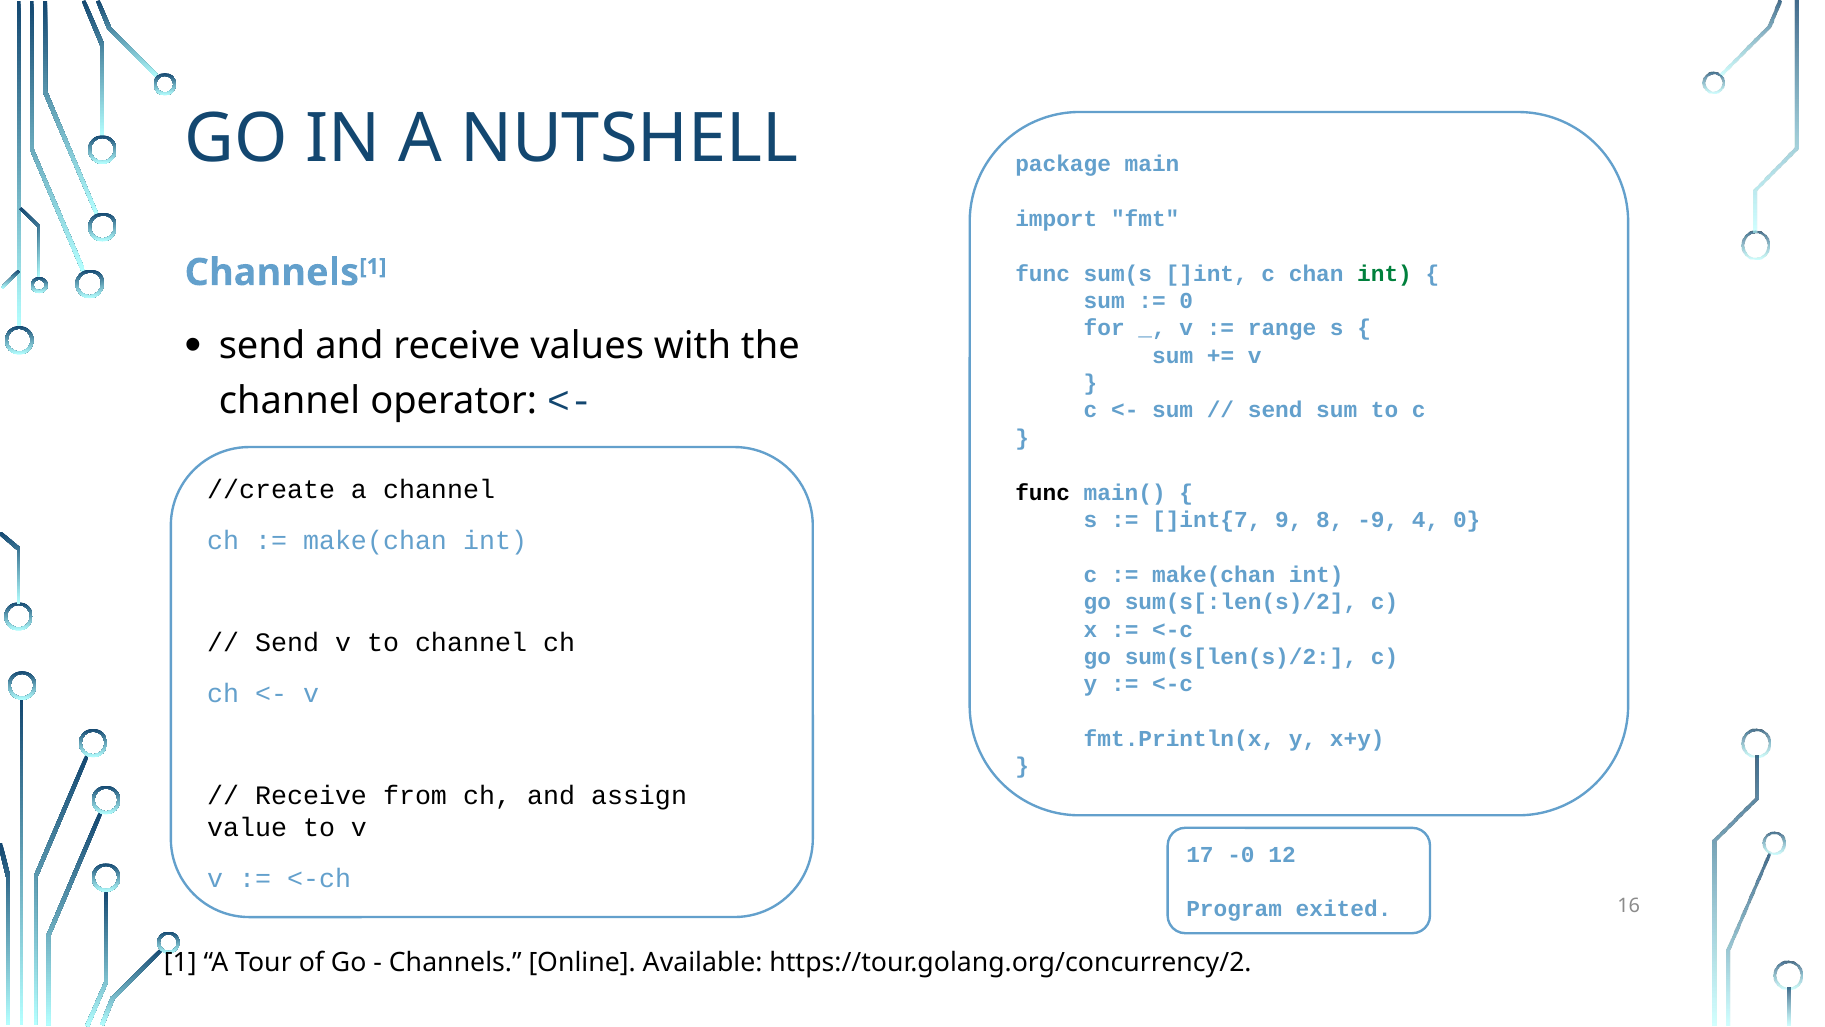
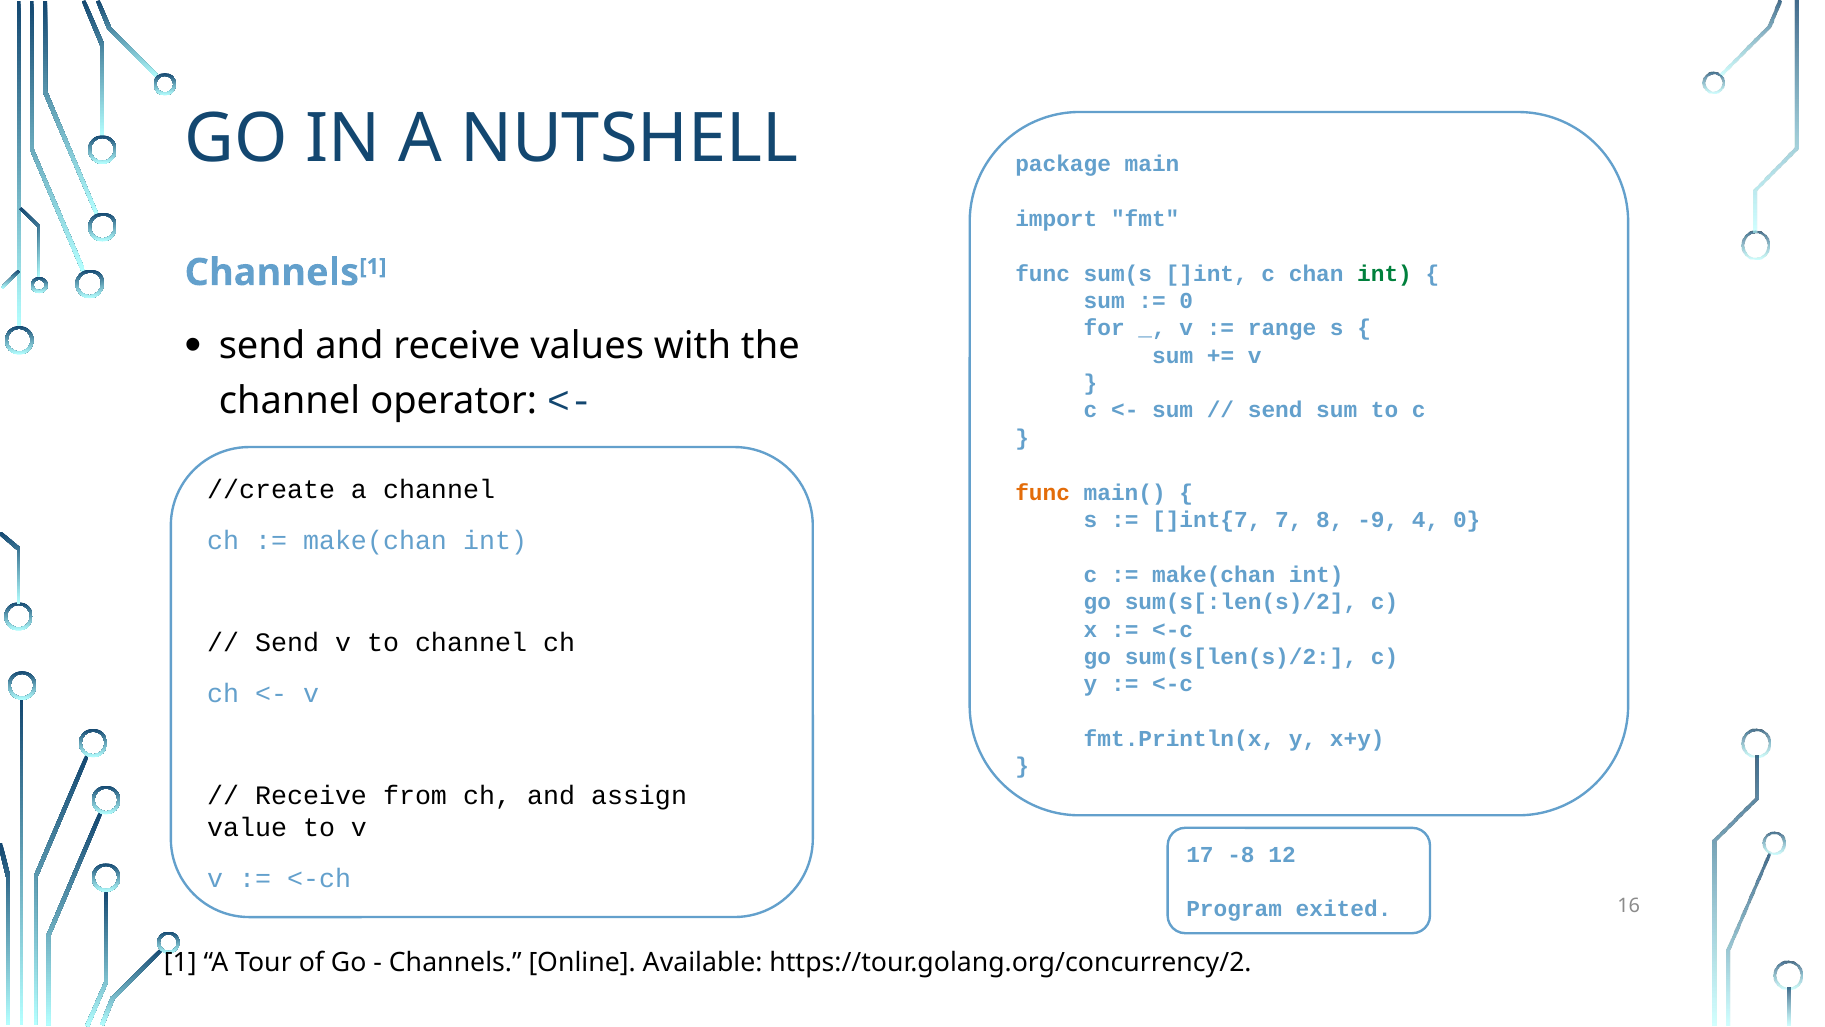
func colour: black -> orange (1043, 492)
9: 9 -> 7 (1289, 520)
-0: -0 -> -8 (1241, 854)
